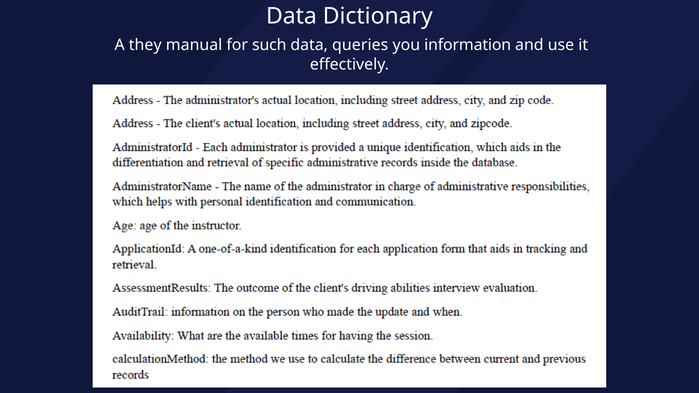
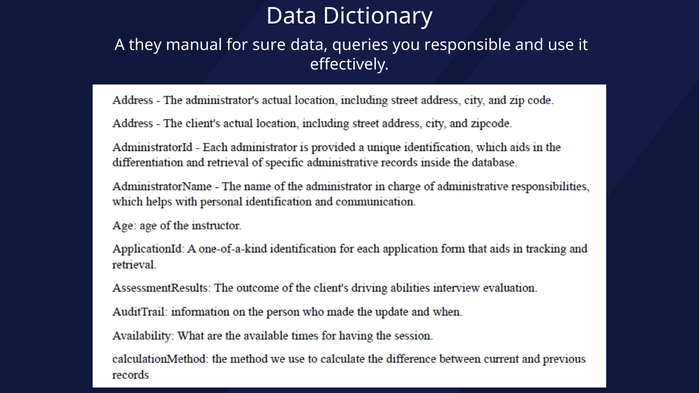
such: such -> sure (269, 45)
information: information -> responsible (468, 45)
